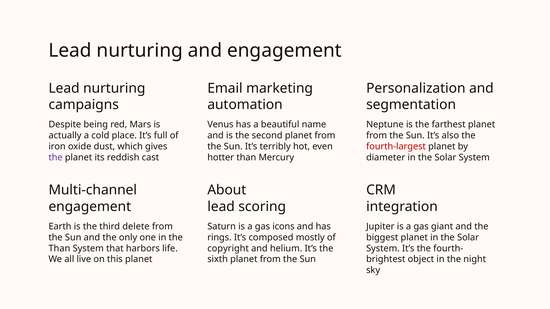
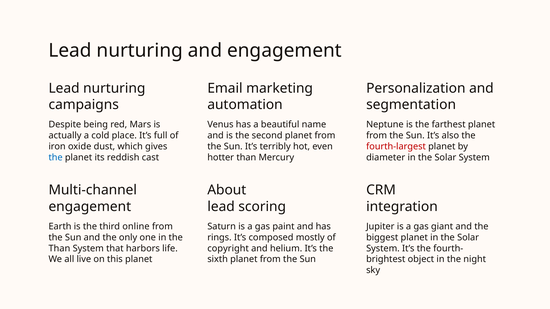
the colour: purple -> blue (56, 158)
delete: delete -> online (136, 227)
icons: icons -> paint (283, 227)
